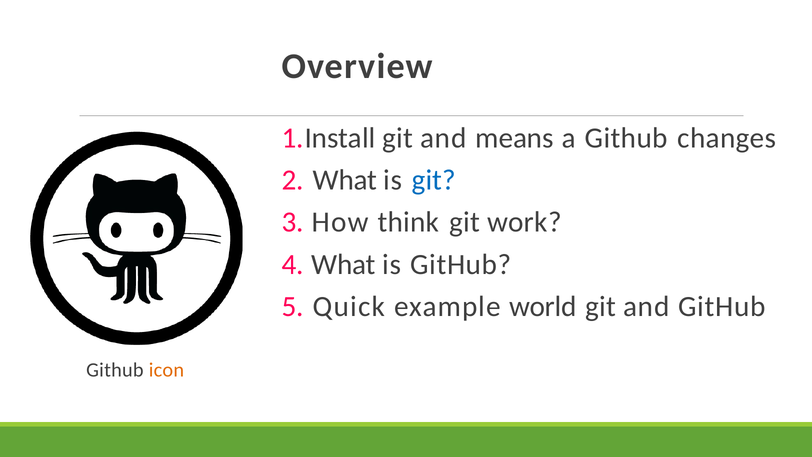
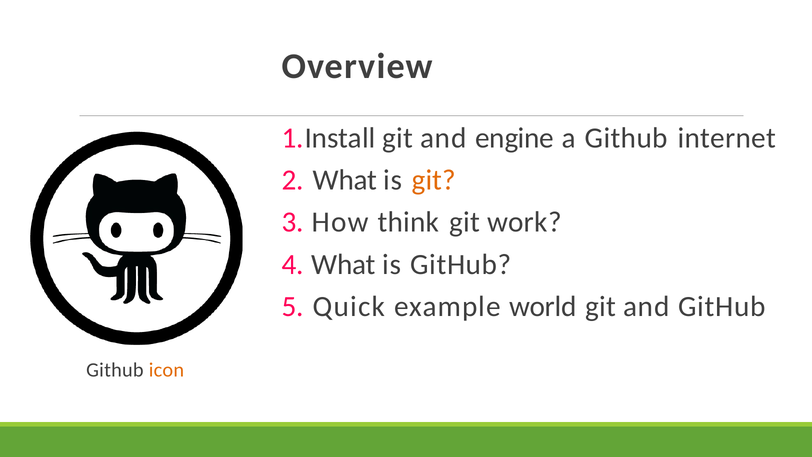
means: means -> engine (515, 138)
changes: changes -> internet (727, 138)
git colour: blue -> orange (434, 180)
